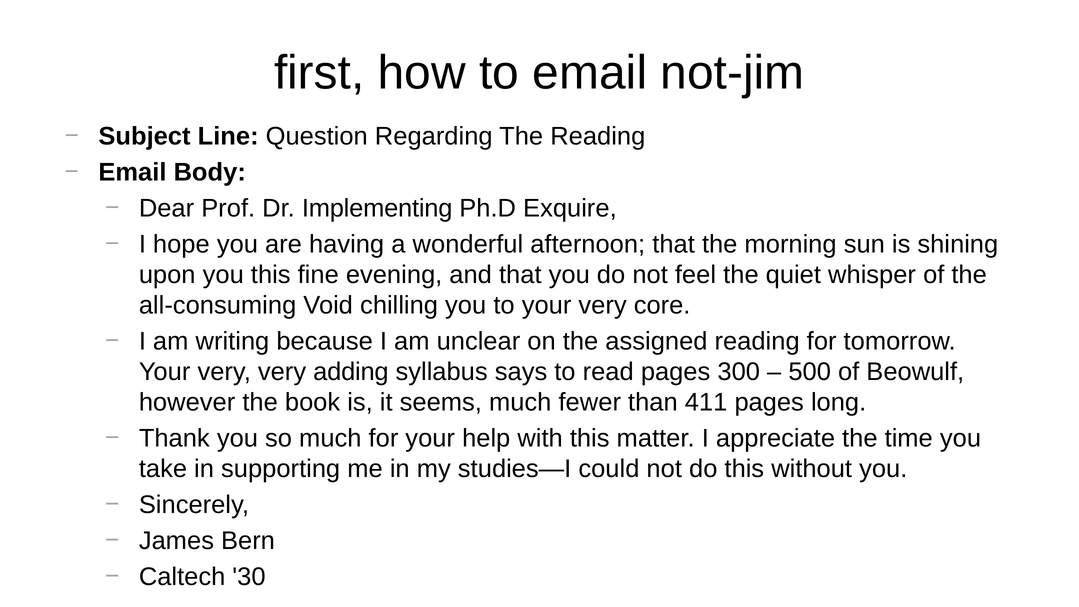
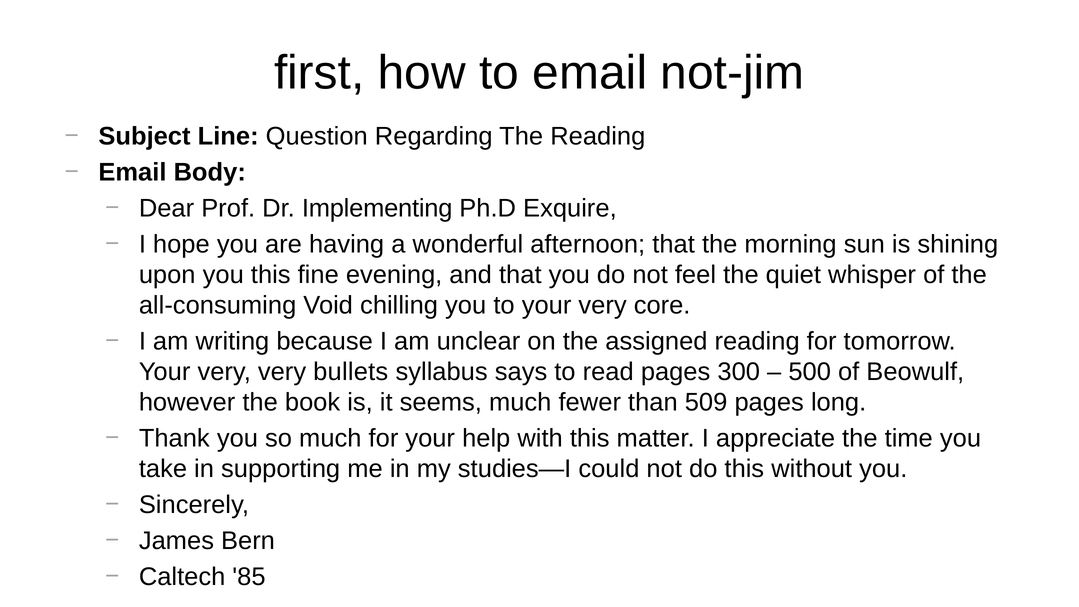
adding: adding -> bullets (351, 372)
411: 411 -> 509 (706, 402)
30: 30 -> 85 (249, 577)
